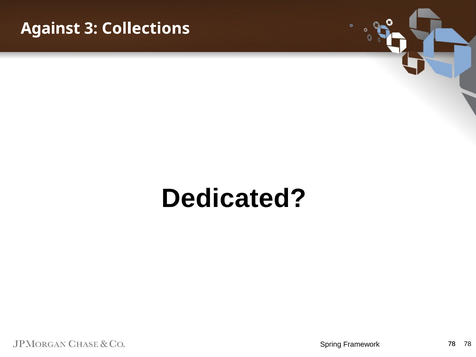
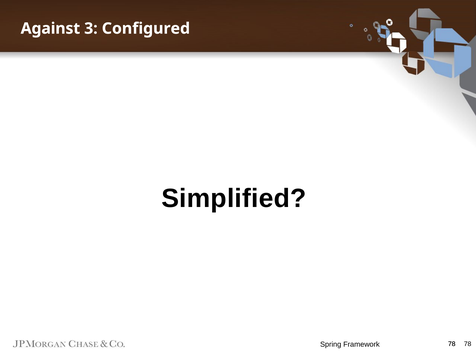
Collections: Collections -> Configured (146, 28)
Dedicated: Dedicated -> Simplified (234, 199)
